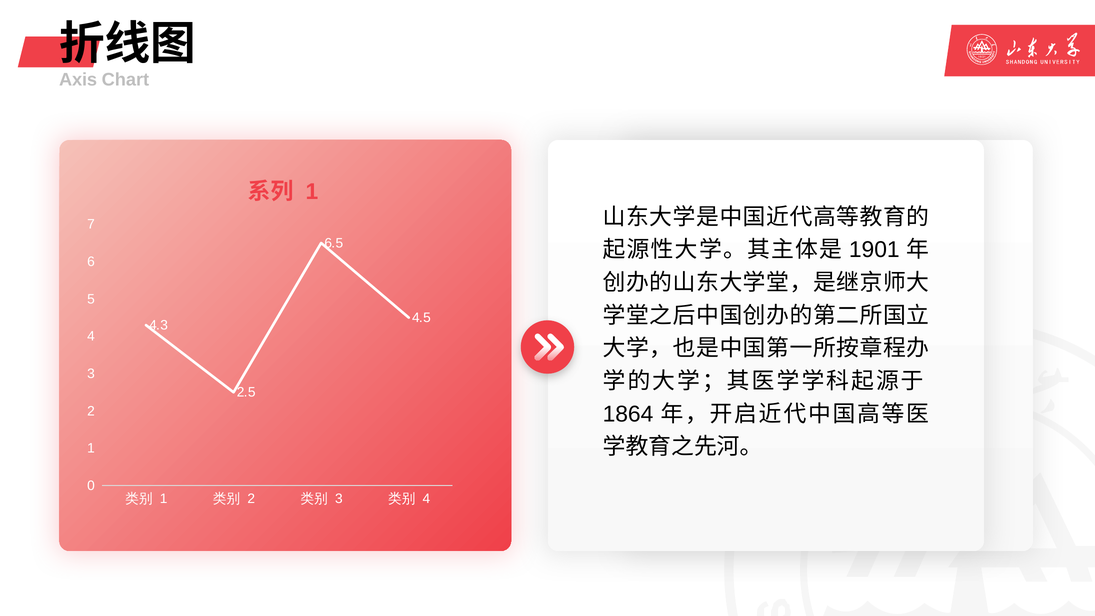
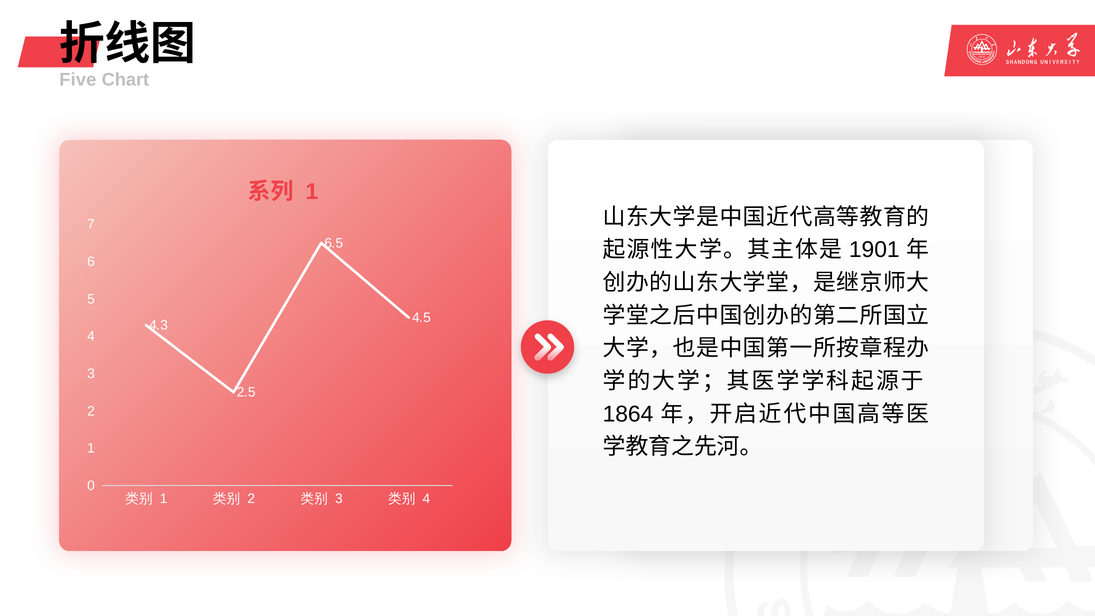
Axis: Axis -> Five (78, 80)
